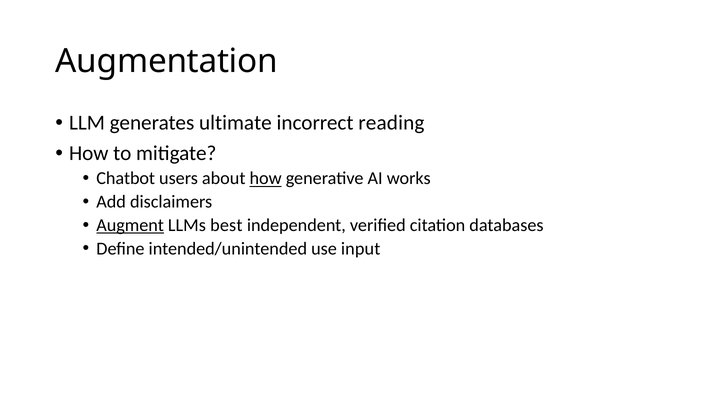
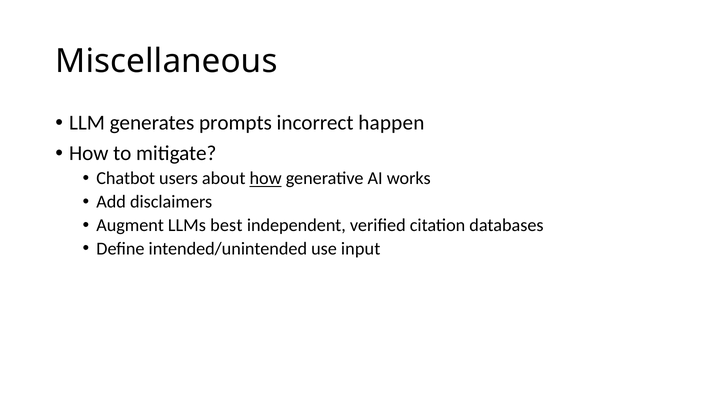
Augmentation: Augmentation -> Miscellaneous (167, 61)
ultimate: ultimate -> prompts (235, 123)
reading: reading -> happen (391, 123)
Augment underline: present -> none (130, 225)
